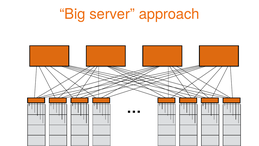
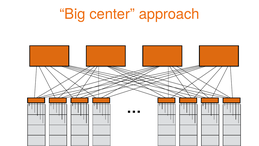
server: server -> center (112, 14)
